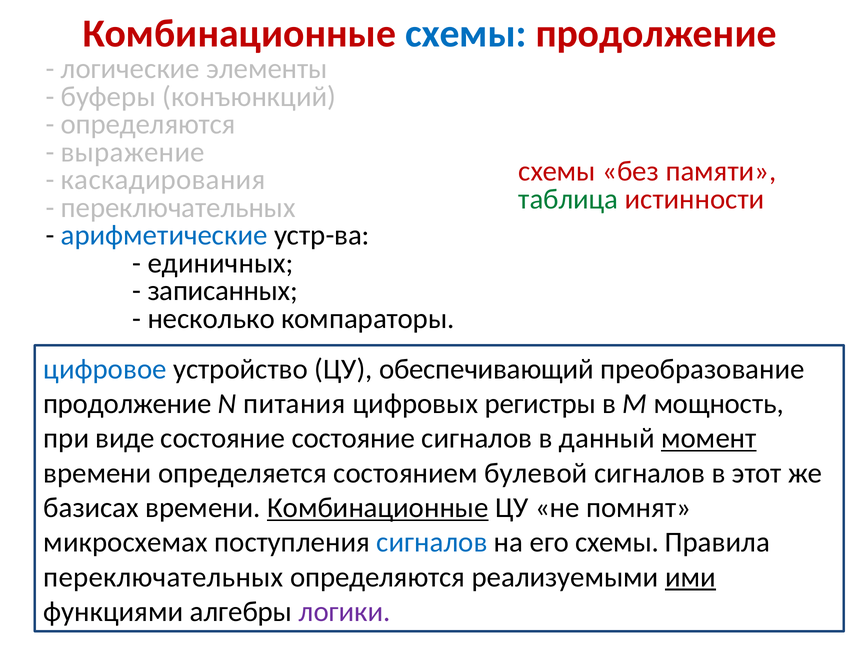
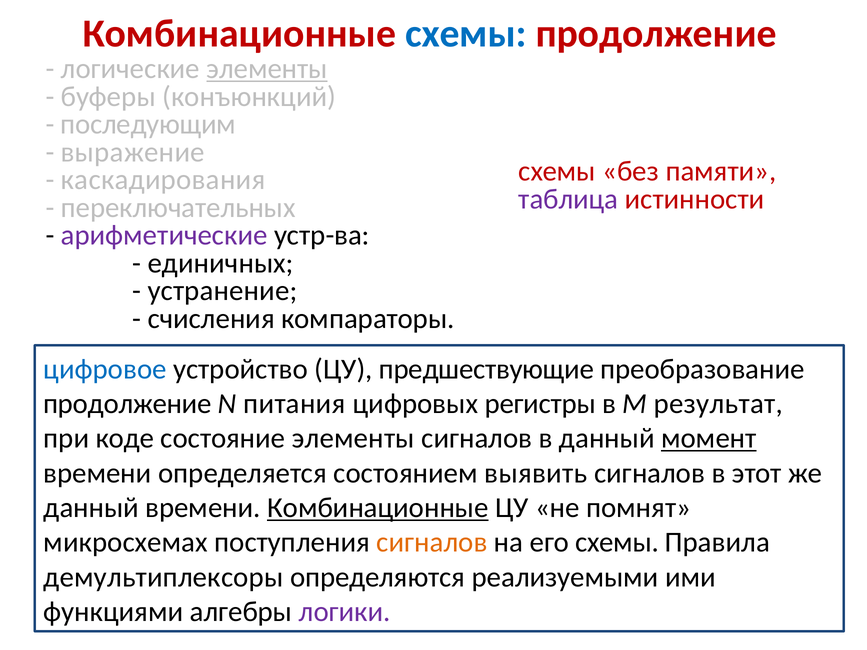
элементы underline: none -> present (267, 69)
определяются: определяются -> последующим (148, 124)
таблица colour: green -> purple (568, 199)
арифметические colour: blue -> purple (164, 235)
записанных: записанных -> устранение (223, 291)
несколько: несколько -> счисления (211, 319)
обеспечивающий: обеспечивающий -> предшествующие (486, 369)
мощность: мощность -> результат (718, 404)
виде: виде -> коде (125, 439)
состояние состояние: состояние -> элементы (353, 439)
булевой: булевой -> выявить (536, 473)
базисах: базисах -> данный (91, 508)
сигналов colour: blue -> orange (432, 543)
переключательных: переключательных -> демультиплексоры (163, 577)
ими underline: present -> none (690, 577)
